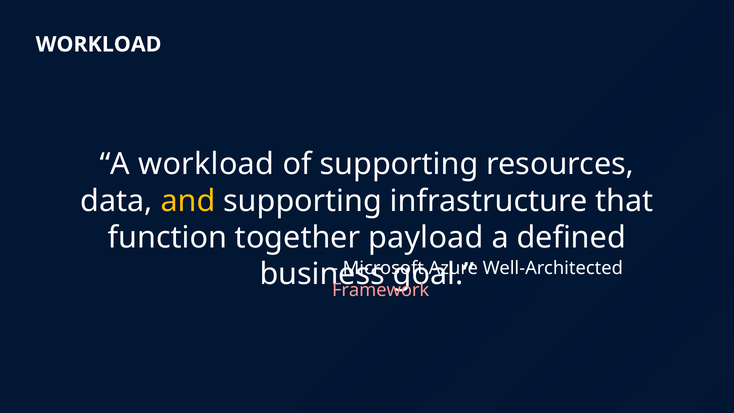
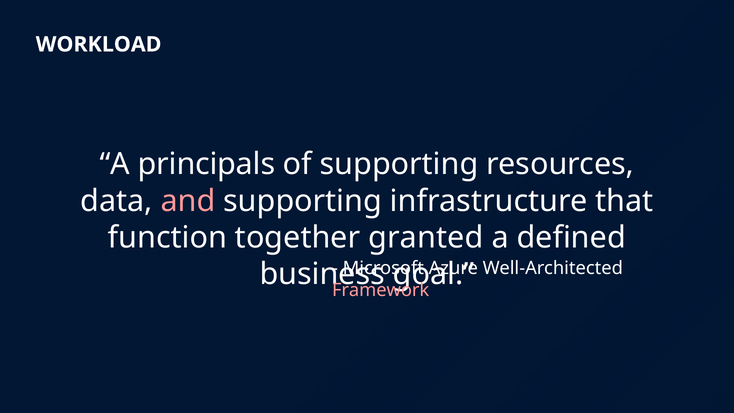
A workload: workload -> principals (207, 164)
and colour: yellow -> pink (188, 201)
payload: payload -> granted (426, 238)
